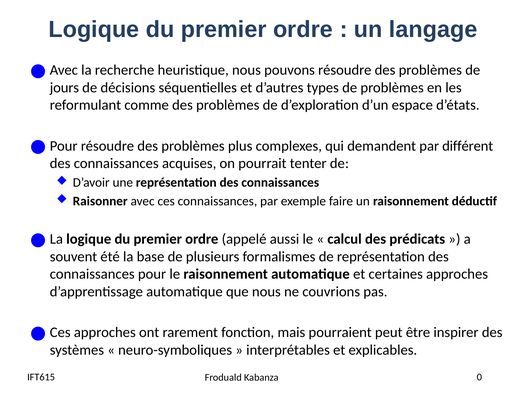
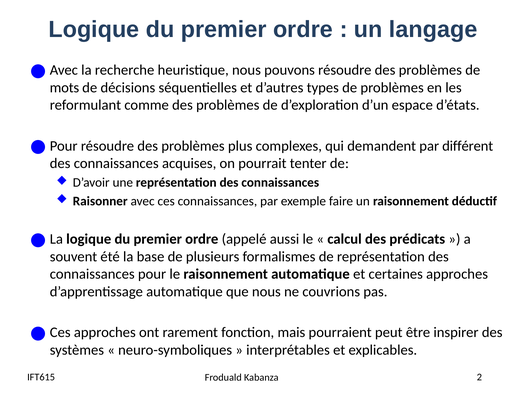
jours: jours -> mots (64, 88)
0: 0 -> 2 (479, 378)
